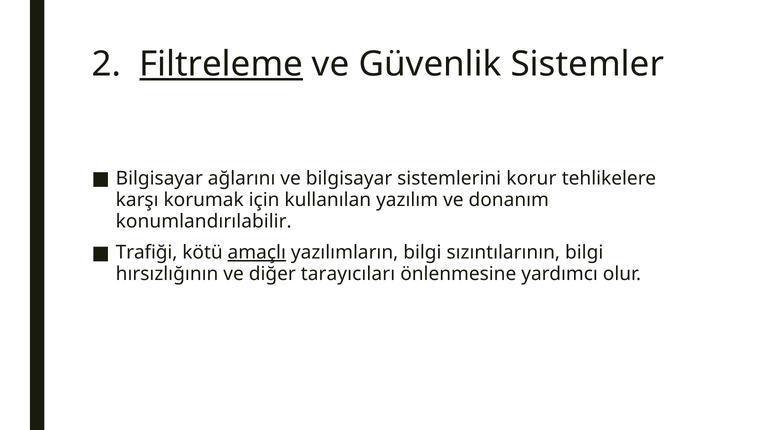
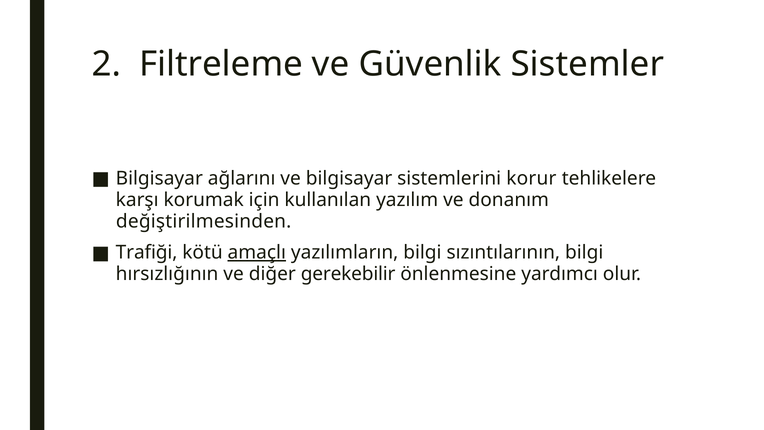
Filtreleme underline: present -> none (221, 64)
konumlandırılabilir: konumlandırılabilir -> değiştirilmesinden (204, 221)
tarayıcıları: tarayıcıları -> gerekebilir (348, 274)
